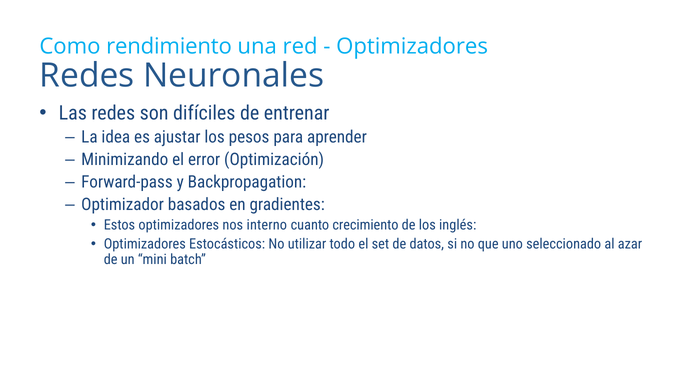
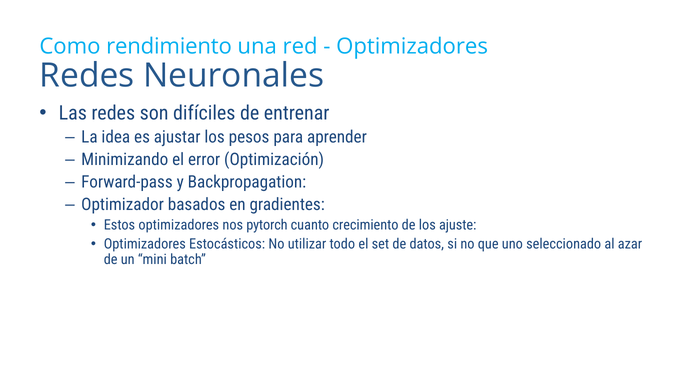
interno: interno -> pytorch (267, 225)
inglés: inglés -> ajuste (458, 225)
